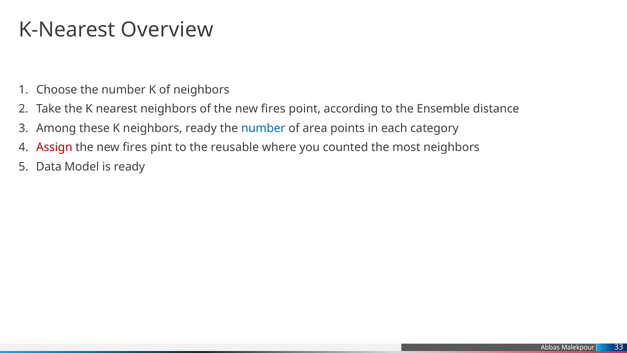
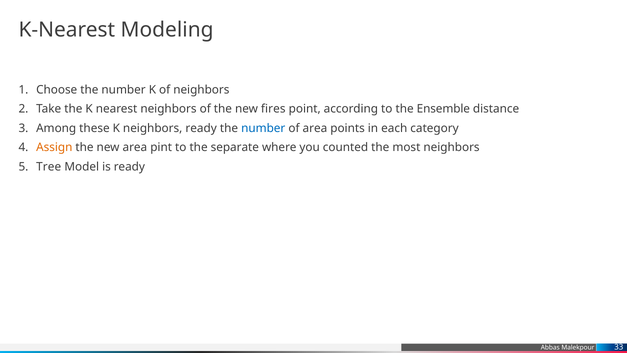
Overview: Overview -> Modeling (167, 30)
Assign colour: red -> orange (54, 147)
fires: fires -> area (135, 147)
reusable: reusable -> separate (235, 147)
Data: Data -> Tree (49, 167)
